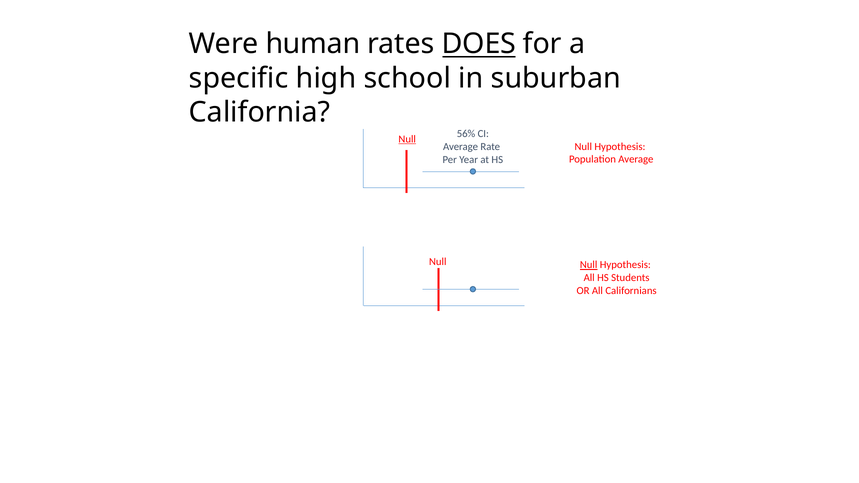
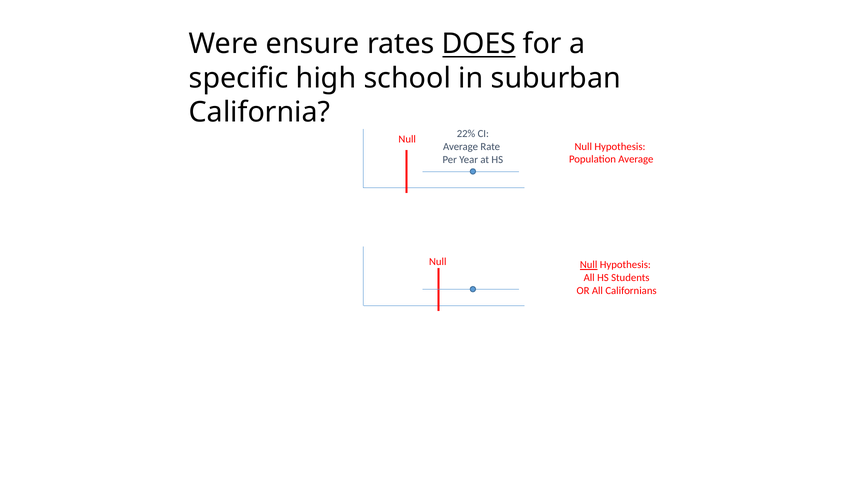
human: human -> ensure (313, 44)
56%: 56% -> 22% (466, 134)
Null underline: present -> none (407, 139)
